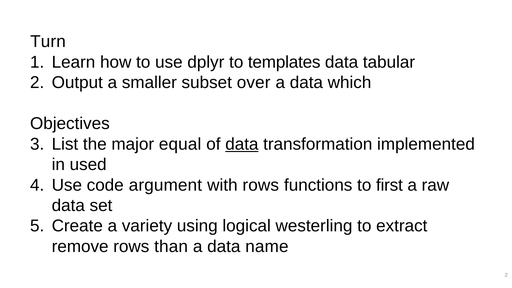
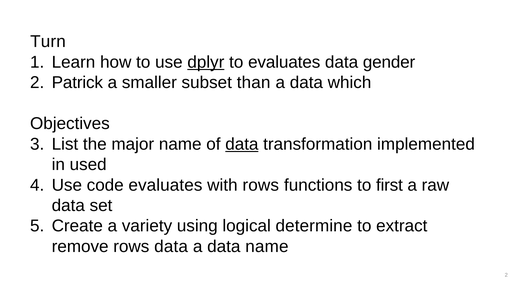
dplyr underline: none -> present (206, 62)
to templates: templates -> evaluates (284, 62)
tabular: tabular -> gender (389, 62)
Output: Output -> Patrick (77, 83)
over: over -> than (254, 83)
major equal: equal -> name (180, 144)
code argument: argument -> evaluates (165, 185)
westerling: westerling -> determine (314, 226)
rows than: than -> data (171, 246)
